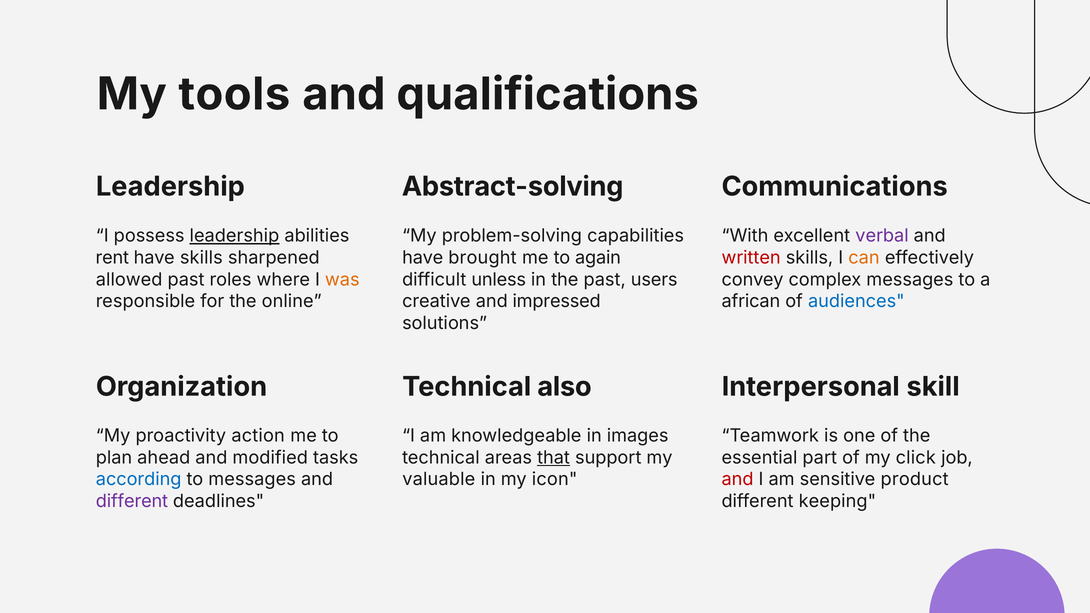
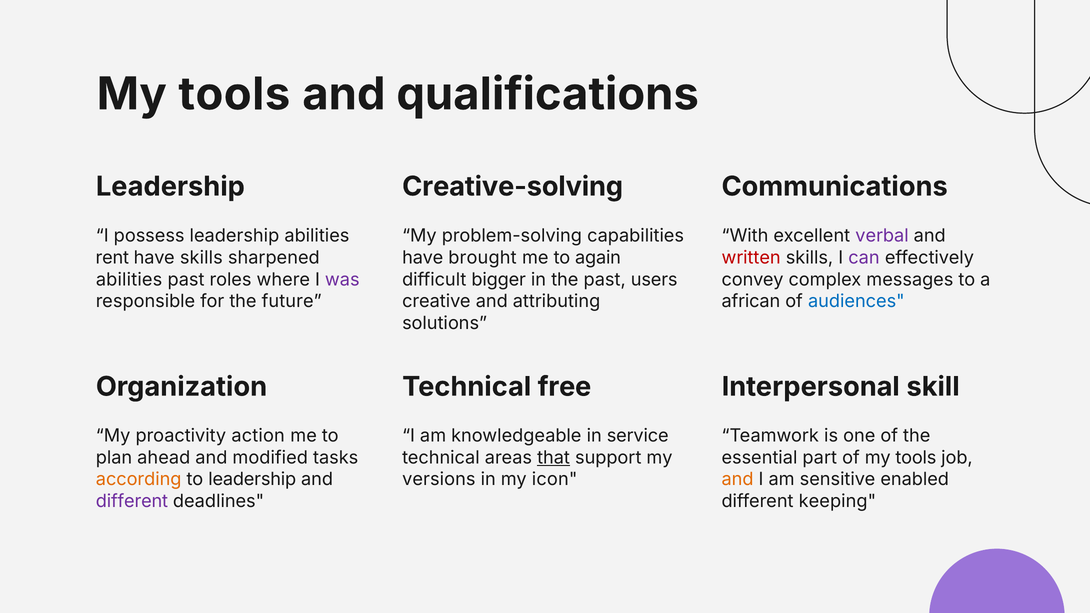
Abstract-solving: Abstract-solving -> Creative-solving (513, 187)
leadership underline: present -> none (234, 236)
can colour: orange -> purple (864, 258)
allowed: allowed -> abilities (129, 280)
was colour: orange -> purple (342, 280)
unless: unless -> bigger (499, 280)
online: online -> future (292, 301)
impressed: impressed -> attributing (557, 301)
also: also -> free (564, 387)
images: images -> service (638, 436)
of my click: click -> tools (916, 458)
according colour: blue -> orange (139, 480)
to messages: messages -> leadership (252, 480)
valuable: valuable -> versions (439, 480)
and colour: red -> orange (738, 480)
product: product -> enabled (915, 480)
